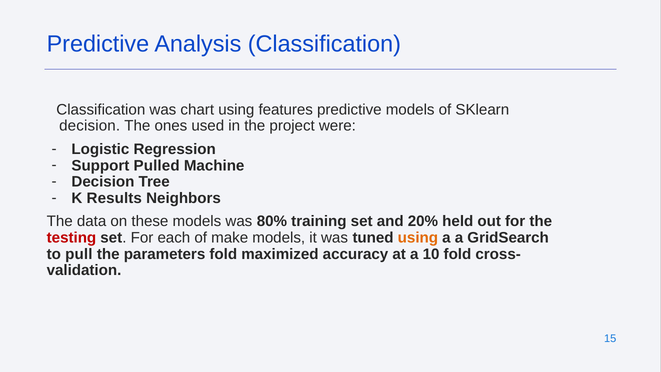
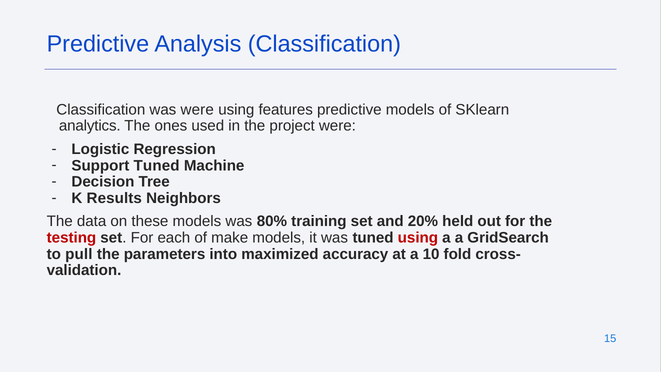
was chart: chart -> were (197, 110)
decision: decision -> analytics (90, 126)
Support Pulled: Pulled -> Tuned (157, 165)
using colour: orange -> red (418, 238)
parameters fold: fold -> into (223, 254)
